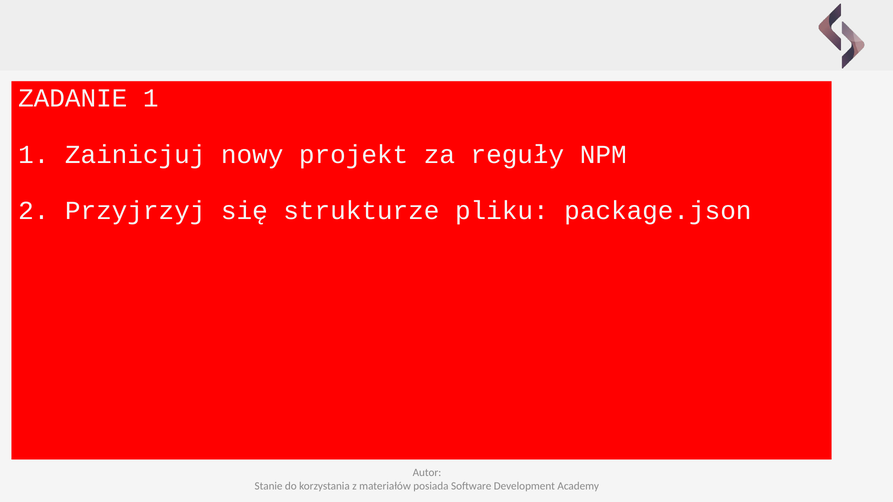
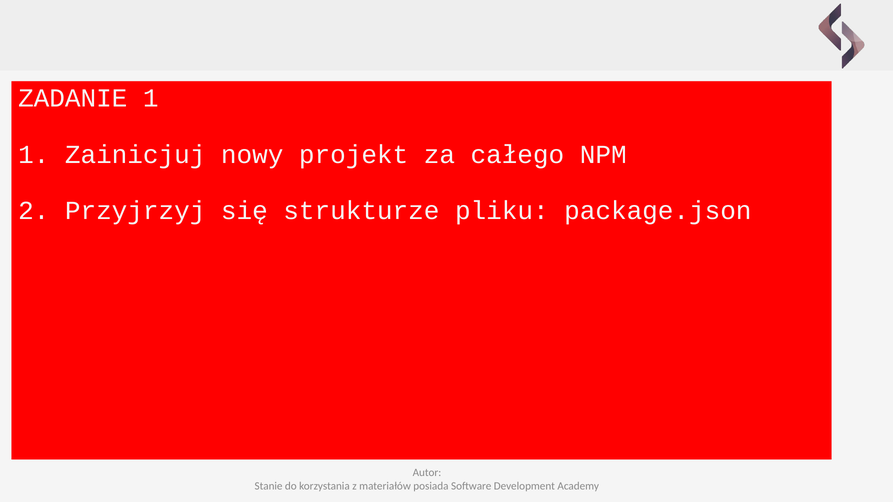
reguły: reguły -> całego (517, 155)
